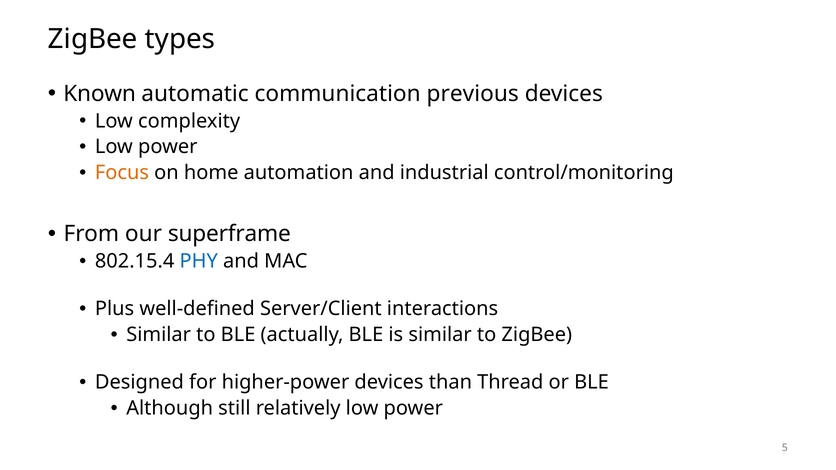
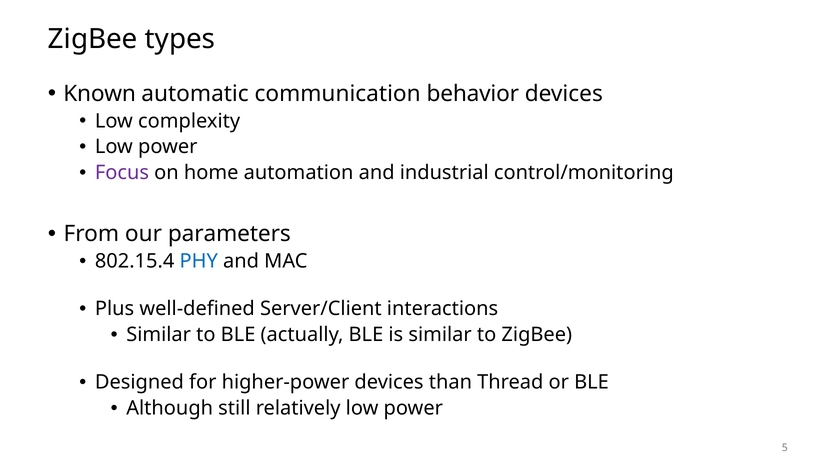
previous: previous -> behavior (473, 94)
Focus colour: orange -> purple (122, 173)
superframe: superframe -> parameters (229, 234)
